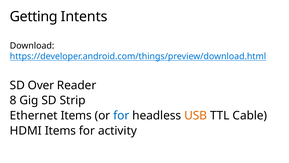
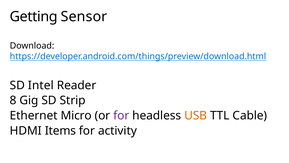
Intents: Intents -> Sensor (84, 17)
Over: Over -> Intel (41, 85)
Ethernet Items: Items -> Micro (76, 115)
for colour: blue -> purple (121, 115)
